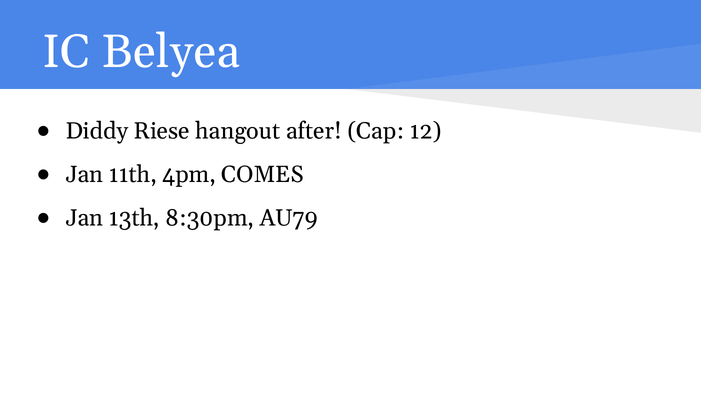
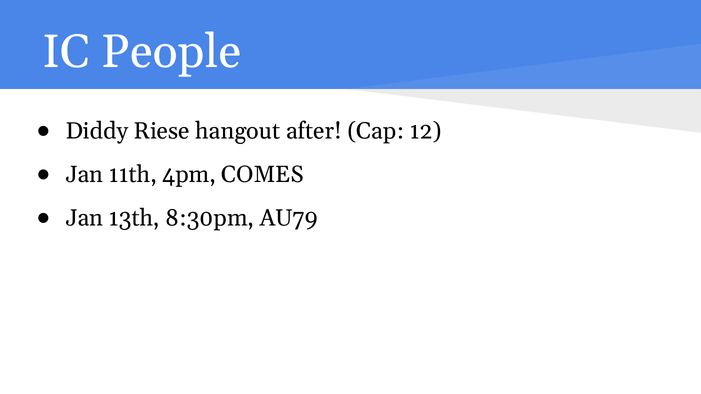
Belyea: Belyea -> People (171, 52)
